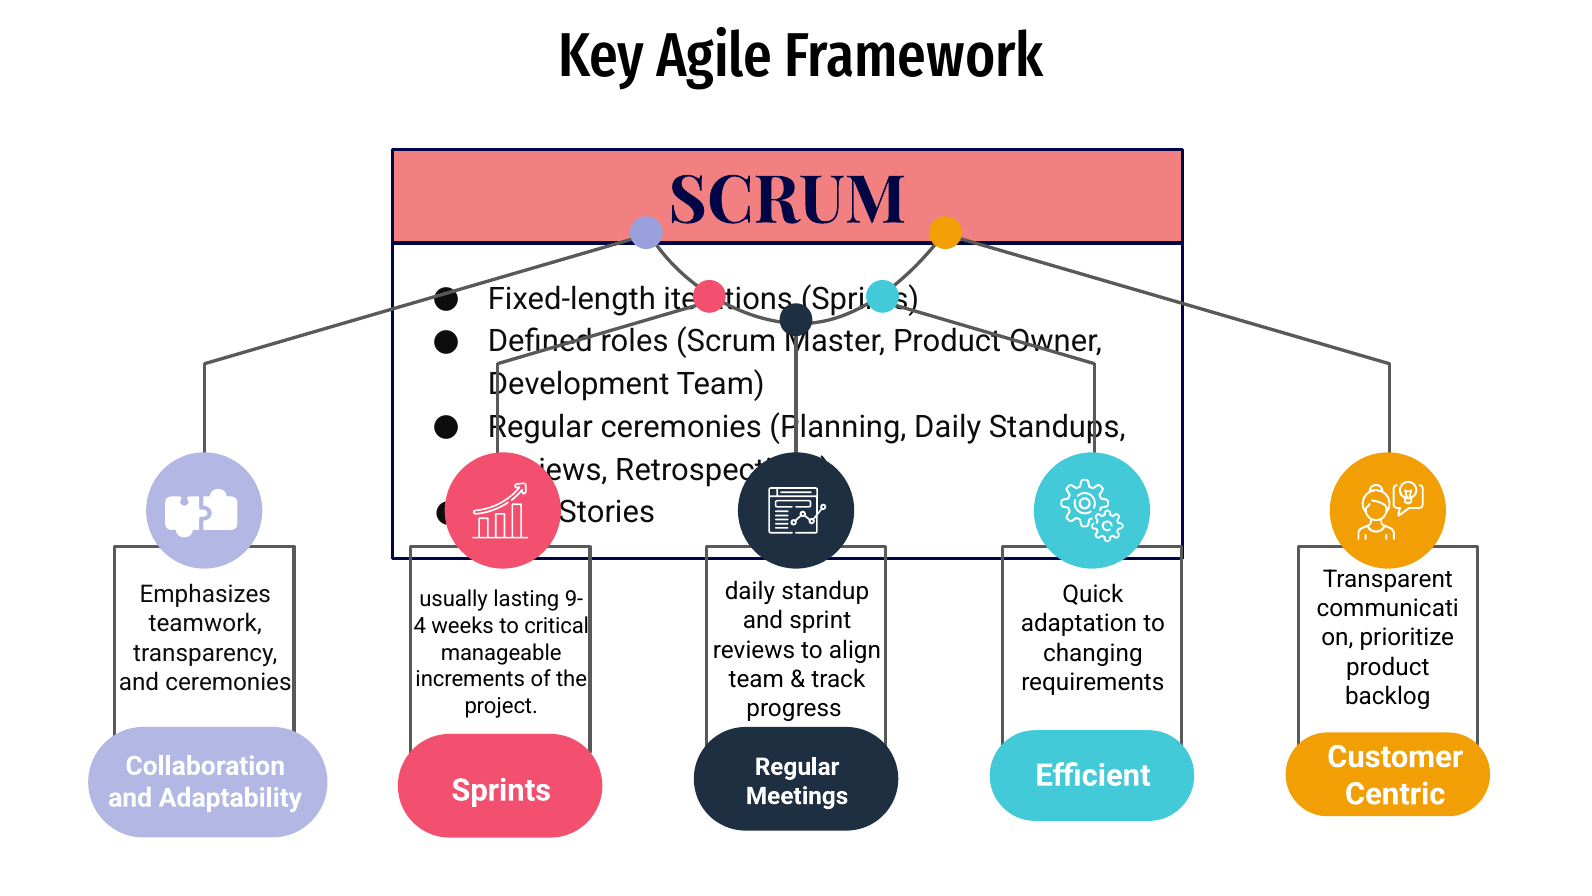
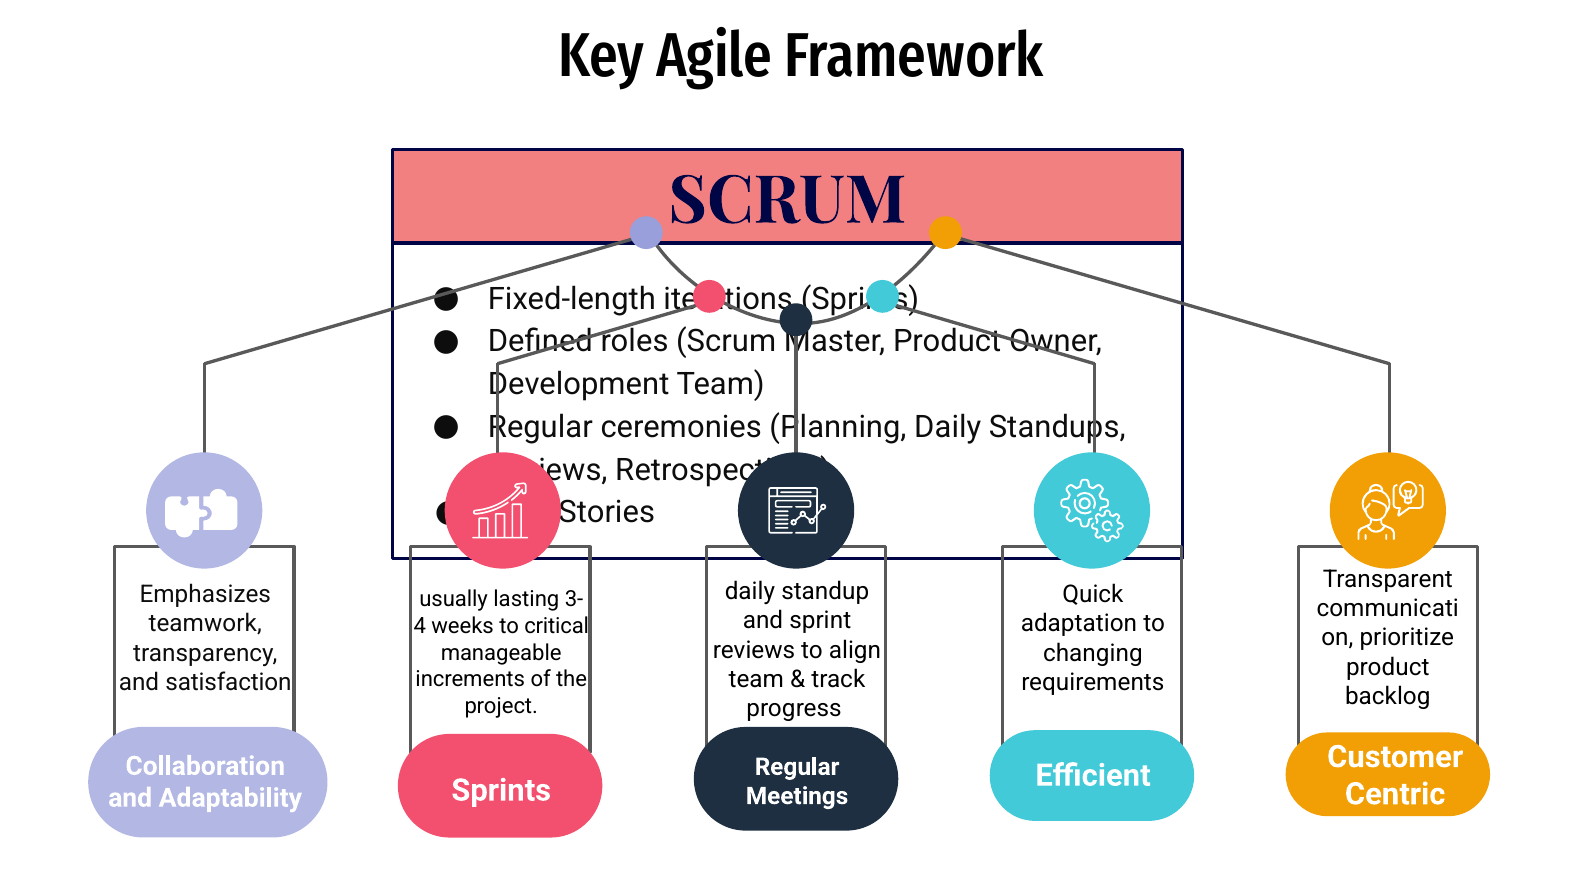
9-: 9- -> 3- (574, 599)
and ceremonies: ceremonies -> satisfaction (228, 682)
